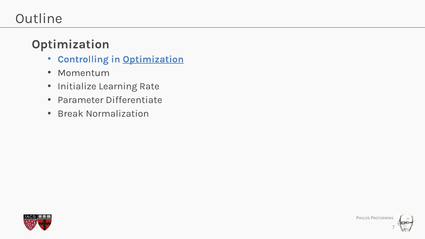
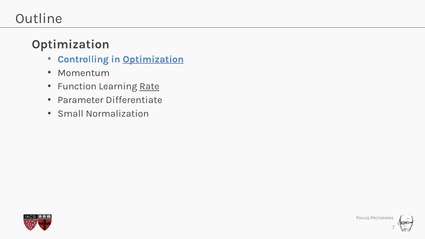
Initialize: Initialize -> Function (77, 86)
Rate underline: none -> present (149, 86)
Break: Break -> Small (71, 114)
